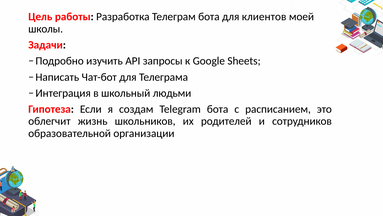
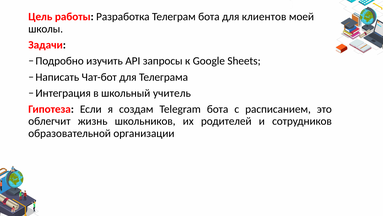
людьми: людьми -> учитель (172, 93)
